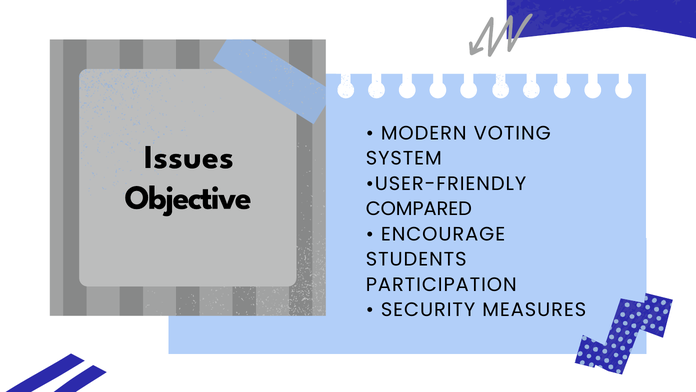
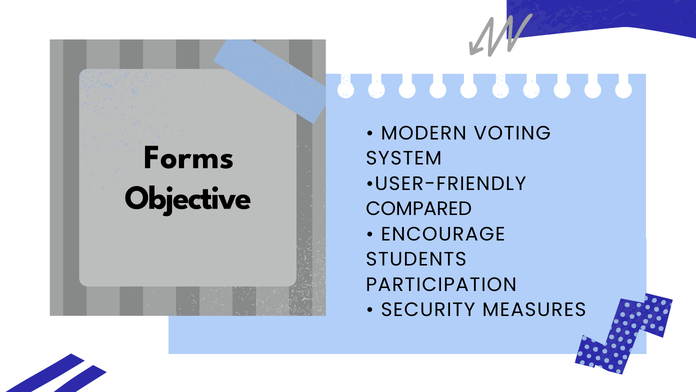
Issues: Issues -> Forms (189, 157)
